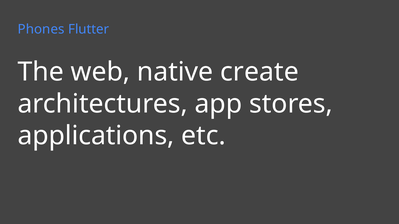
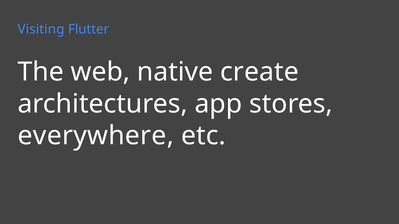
Phones: Phones -> Visiting (41, 29)
applications: applications -> everywhere (96, 136)
